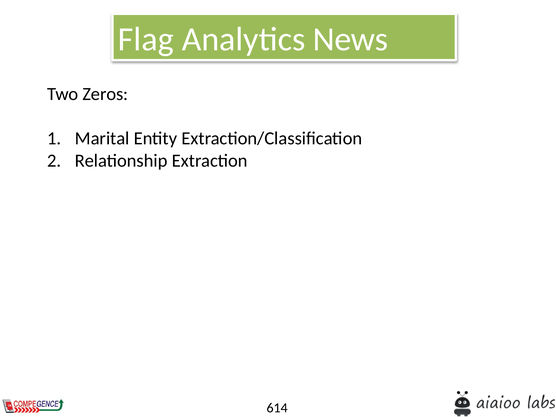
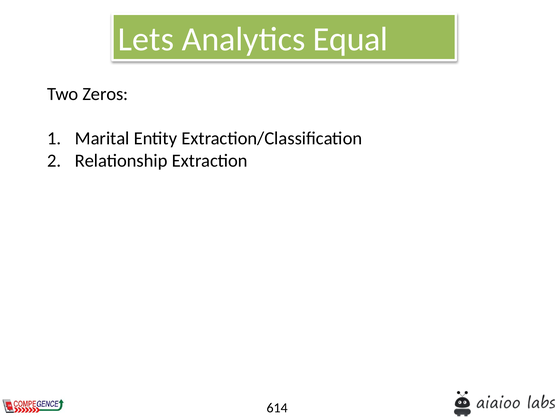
Flag: Flag -> Lets (146, 39)
News: News -> Equal (350, 39)
